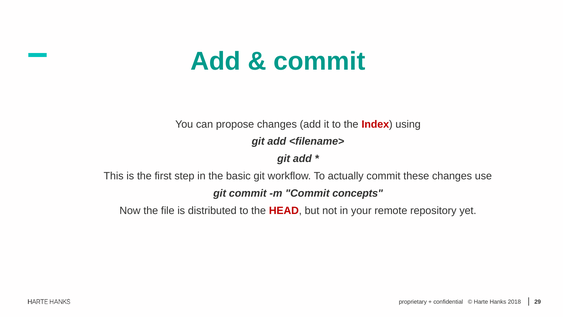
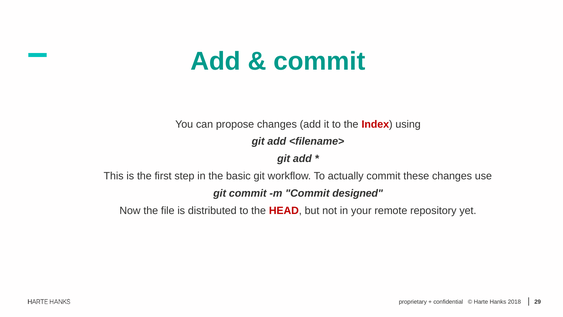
concepts: concepts -> designed (358, 193)
